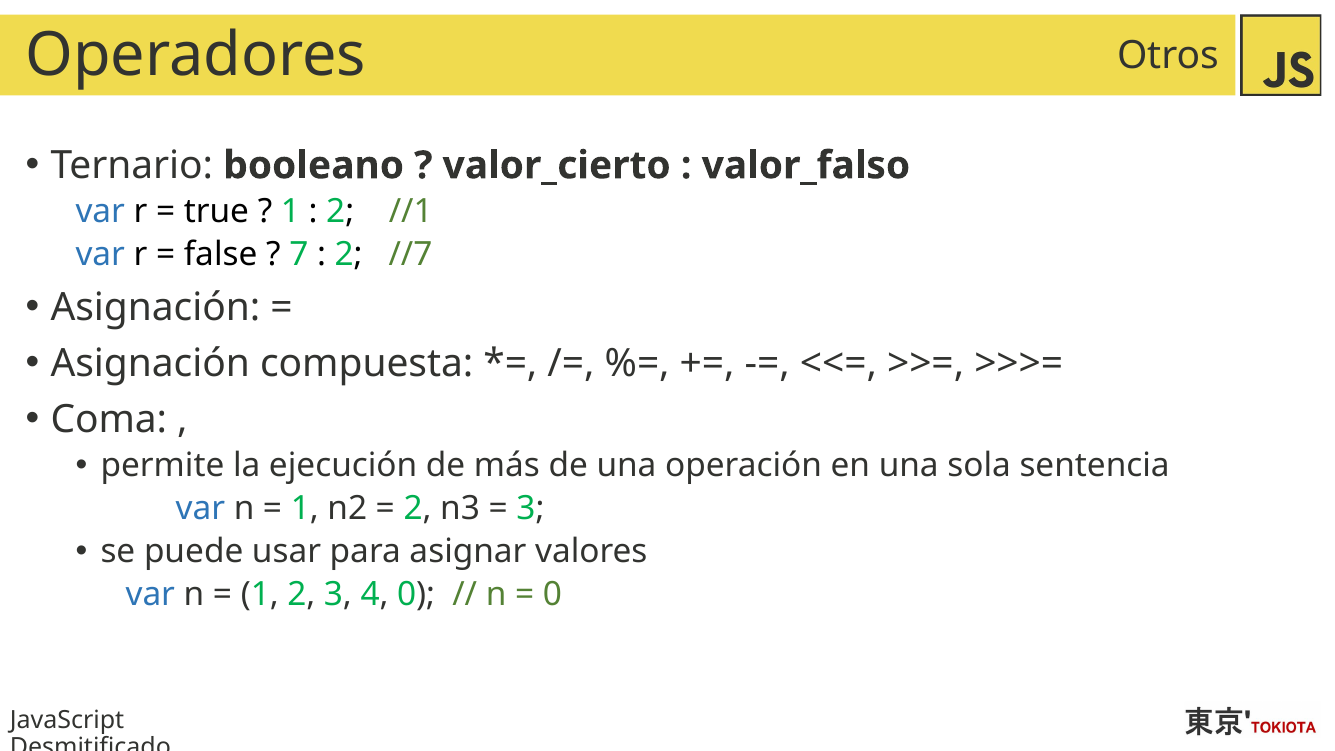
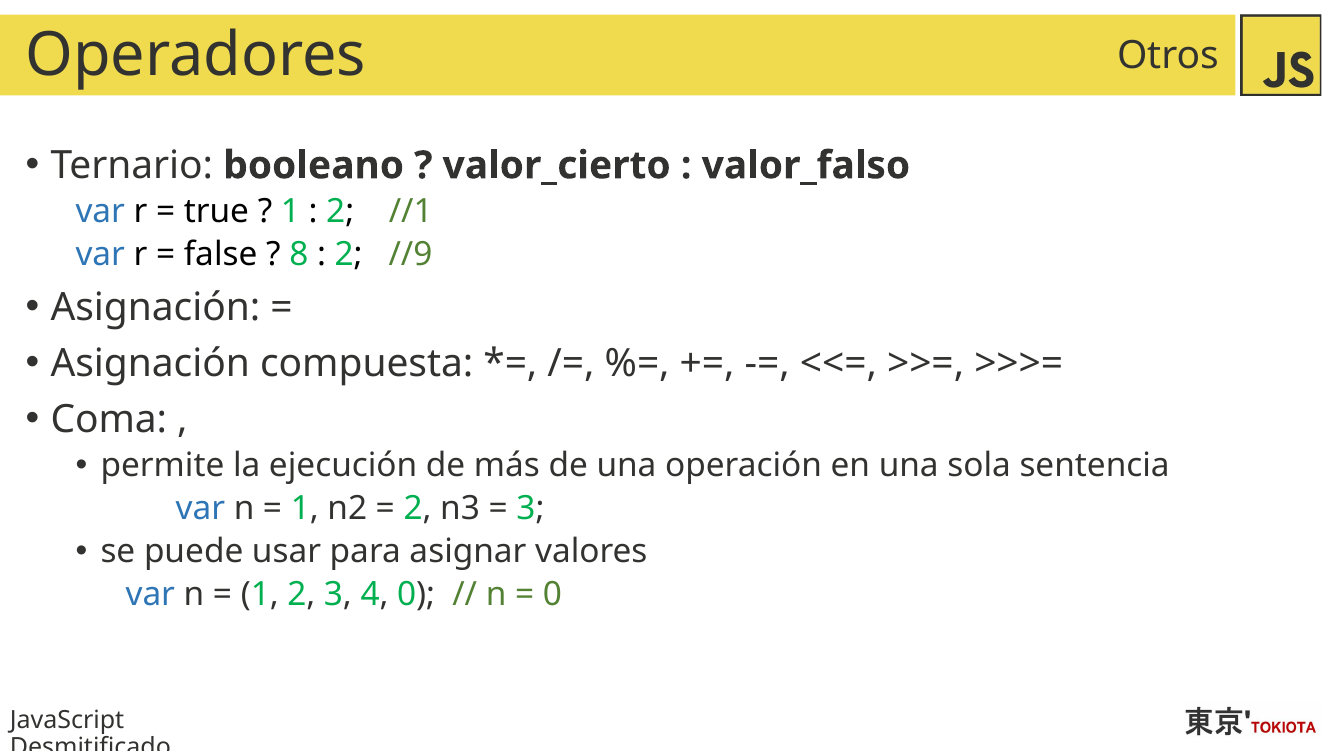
7: 7 -> 8 (299, 254)
//7: //7 -> //9 (410, 254)
